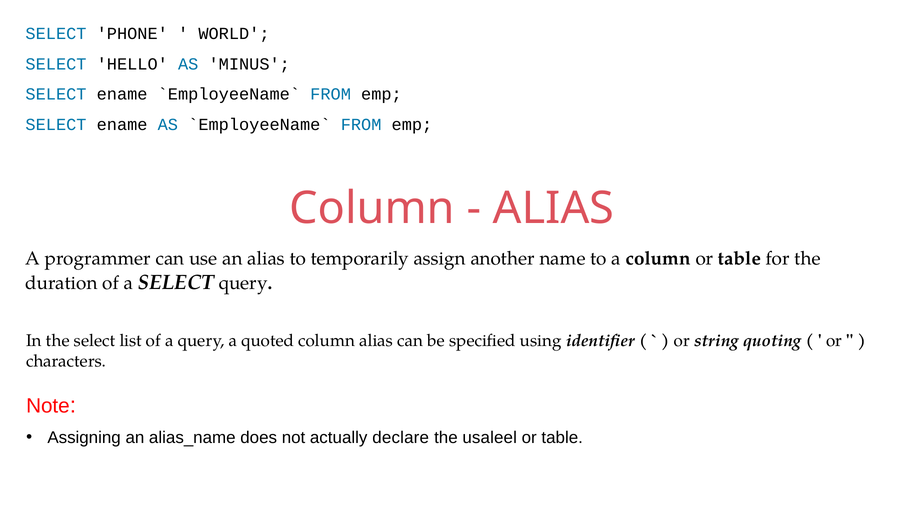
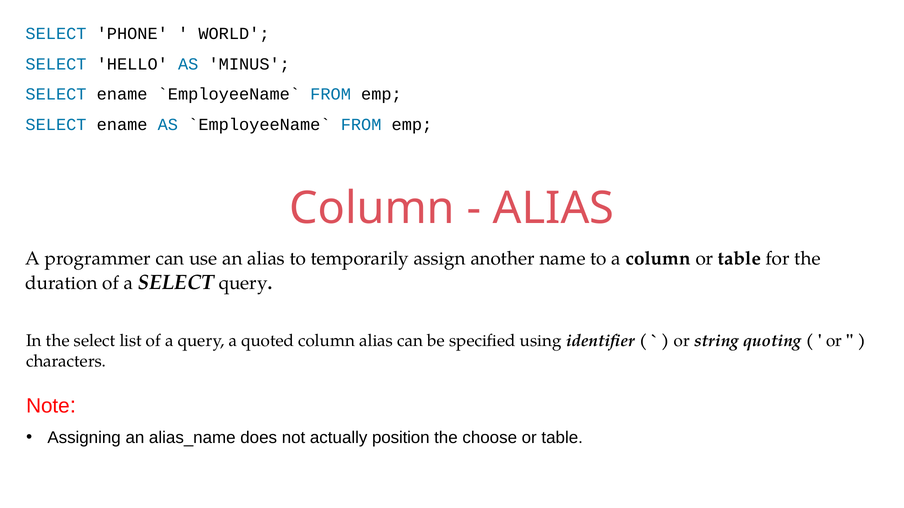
declare: declare -> position (401, 438)
usaleel: usaleel -> choose (490, 438)
